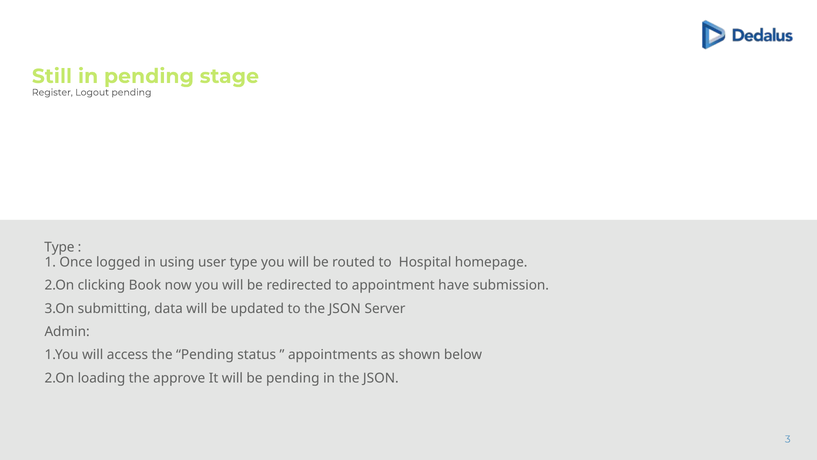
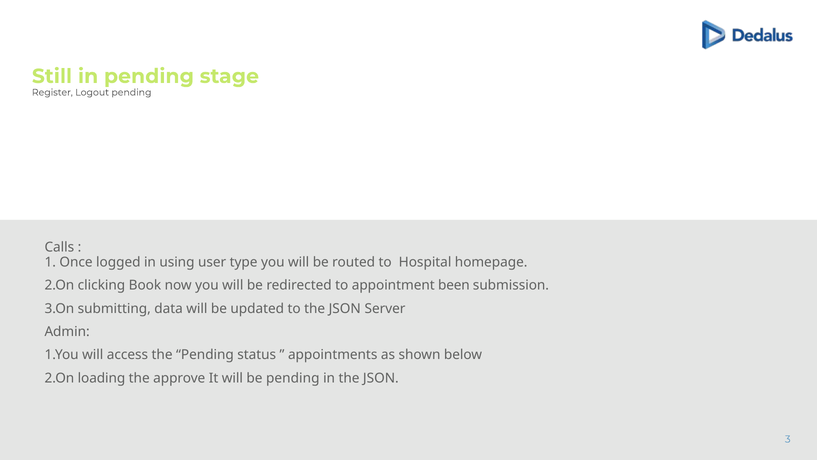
Type: Type -> Calls (59, 247)
have: have -> been (454, 285)
